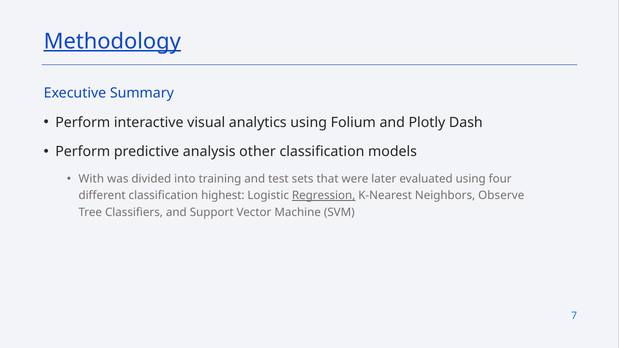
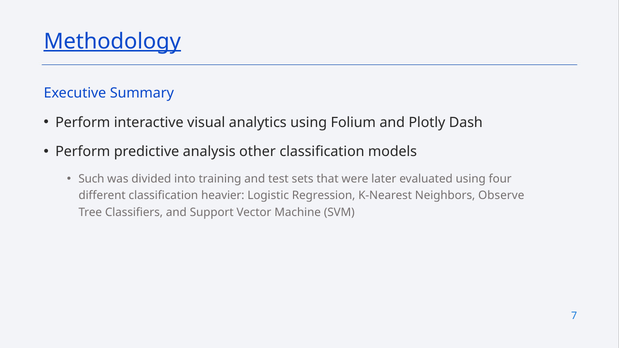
With: With -> Such (91, 179)
highest: highest -> heavier (223, 196)
Regression underline: present -> none (324, 196)
